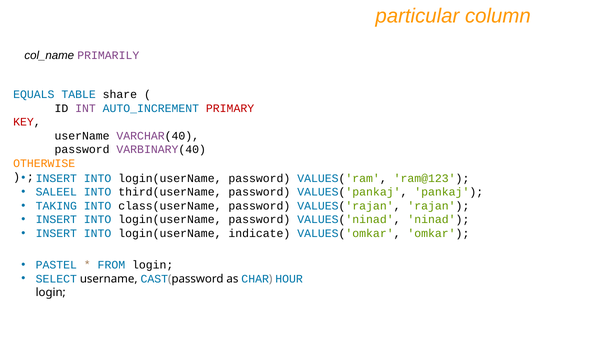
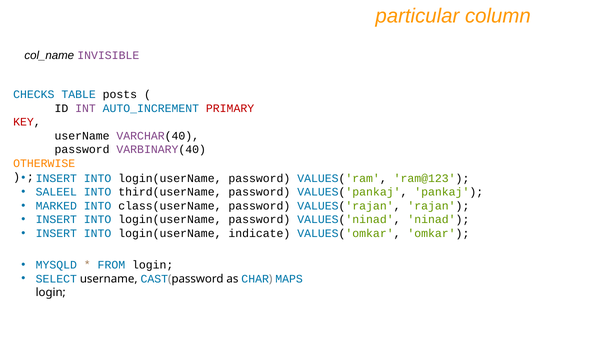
PRIMARILY: PRIMARILY -> INVISIBLE (108, 56)
EQUALS: EQUALS -> CHECKS (34, 95)
share: share -> posts (120, 95)
TAKING: TAKING -> MARKED (56, 206)
PASTEL: PASTEL -> MYSQLD (56, 265)
HOUR: HOUR -> MAPS (289, 279)
